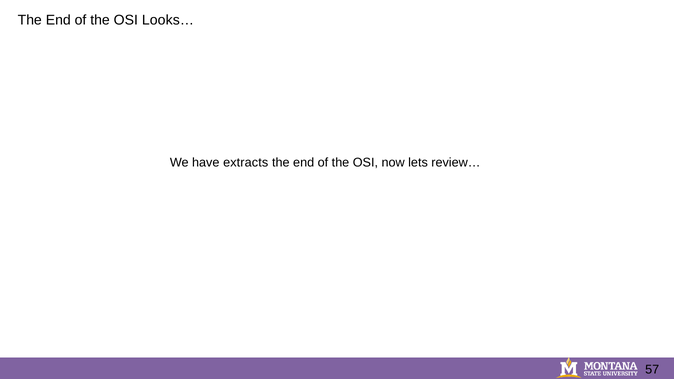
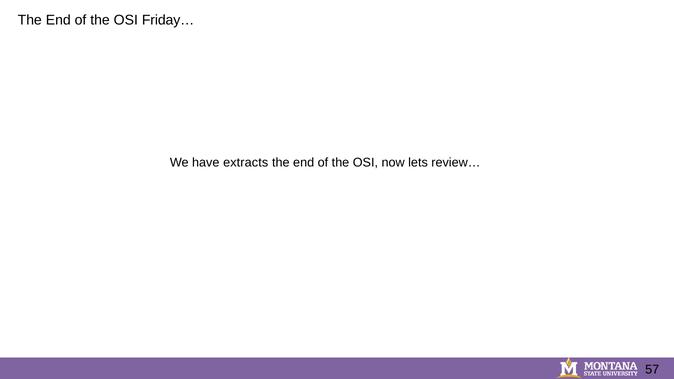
Looks…: Looks… -> Friday… (168, 20)
